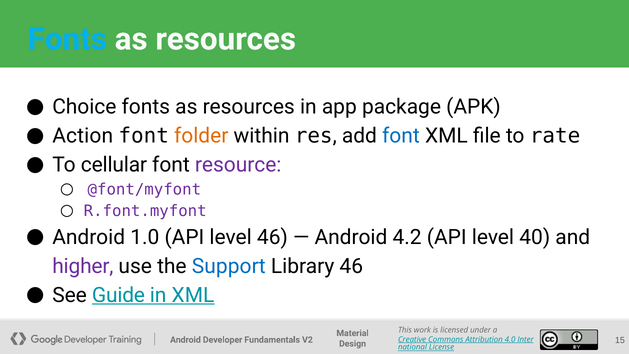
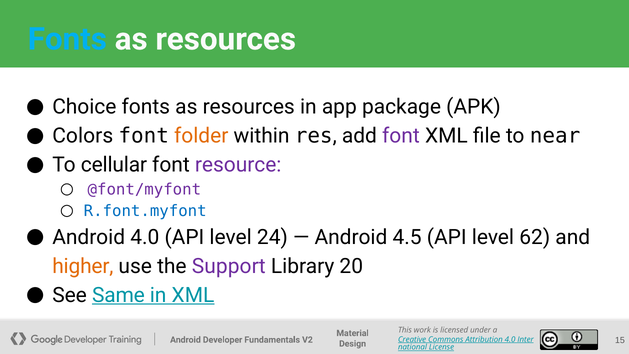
Action: Action -> Colors (83, 136)
font colour: blue -> purple (401, 136)
rate: rate -> near (555, 136)
R.font.myfont colour: purple -> blue (145, 211)
Android 1.0: 1.0 -> 4.0 (145, 237)
level 46: 46 -> 24 (272, 237)
4.2: 4.2 -> 4.5 (407, 237)
40: 40 -> 62 (535, 237)
higher colour: purple -> orange (83, 266)
Support colour: blue -> purple (229, 266)
Library 46: 46 -> 20 (351, 266)
Guide: Guide -> Same (118, 295)
